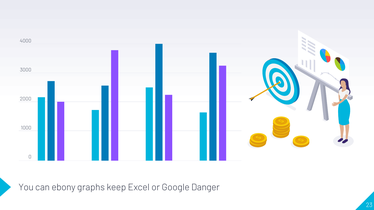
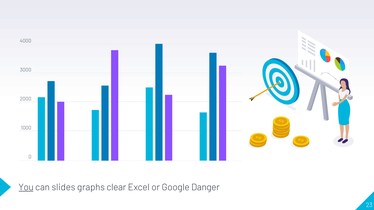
You underline: none -> present (26, 188)
ebony: ebony -> slides (63, 188)
keep: keep -> clear (116, 188)
